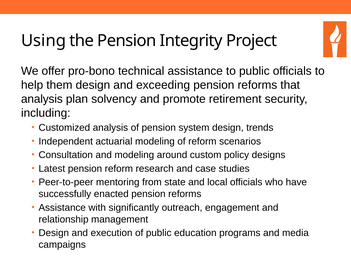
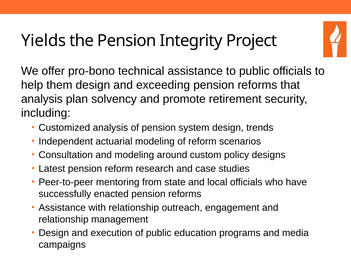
Using: Using -> Yields (44, 41)
with significantly: significantly -> relationship (134, 208)
